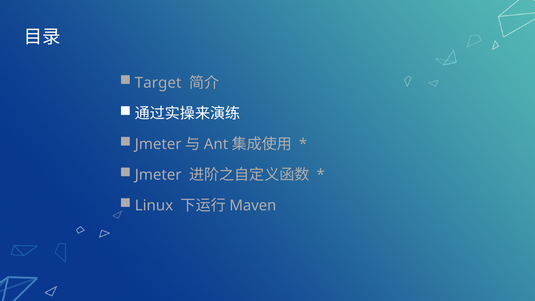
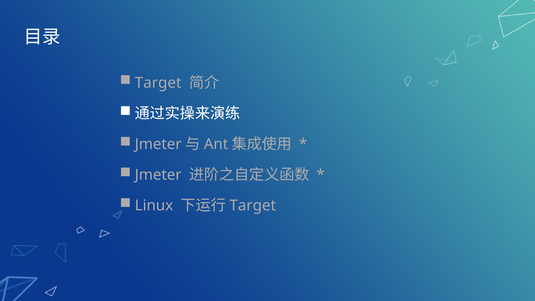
Maven: Maven -> Target (253, 206)
